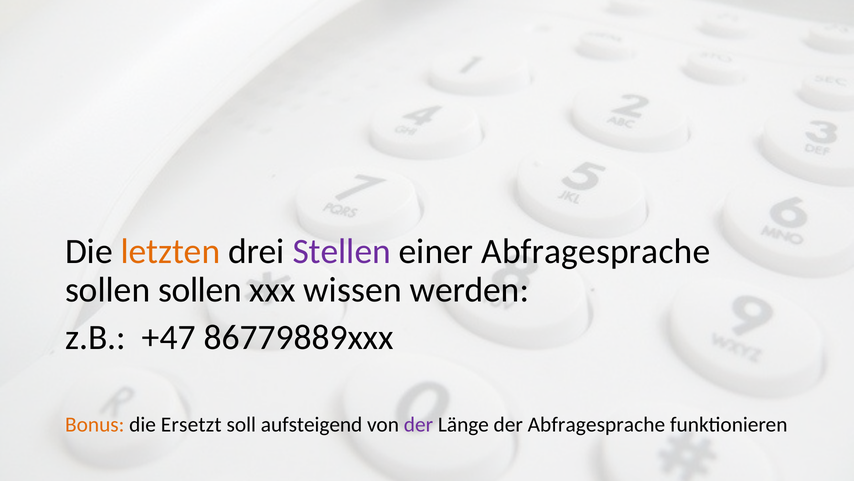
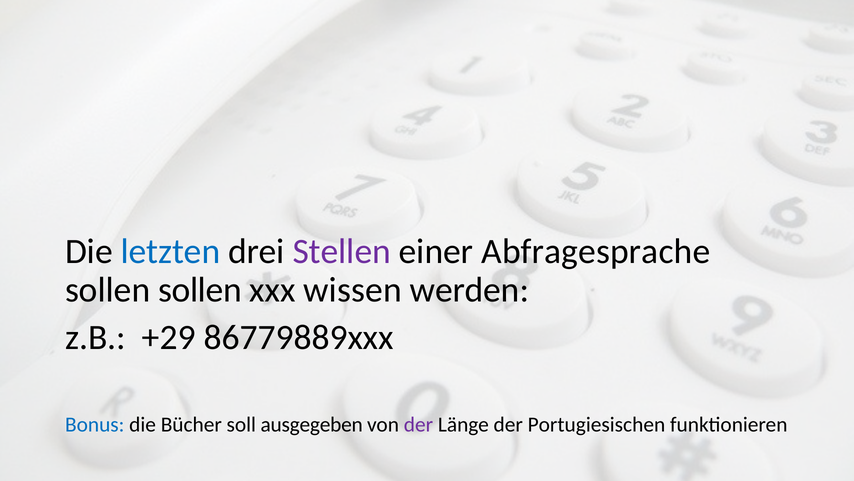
letzten colour: orange -> blue (171, 251)
+47: +47 -> +29 (169, 337)
Bonus colour: orange -> blue (95, 424)
Ersetzt: Ersetzt -> Bücher (191, 424)
aufsteigend: aufsteigend -> ausgegeben (312, 424)
der Abfragesprache: Abfragesprache -> Portugiesischen (596, 424)
